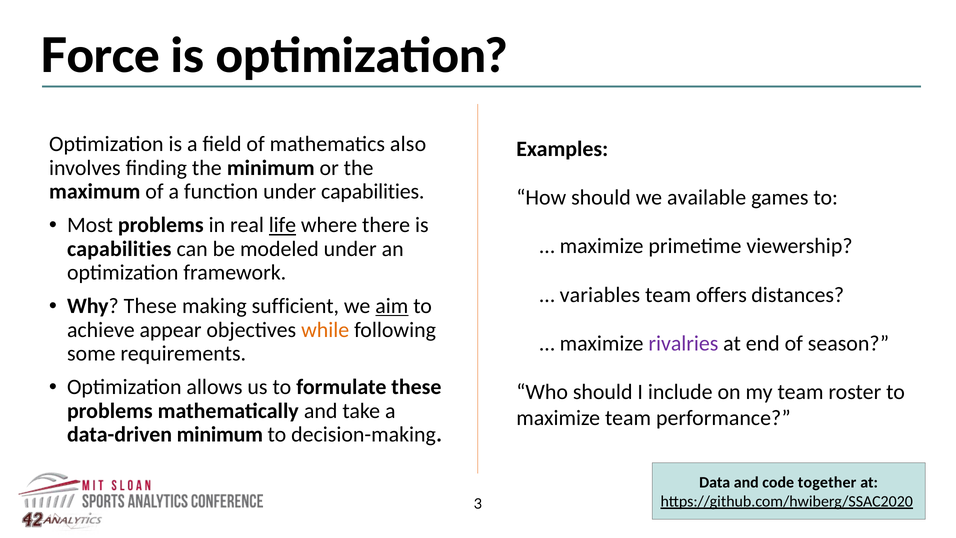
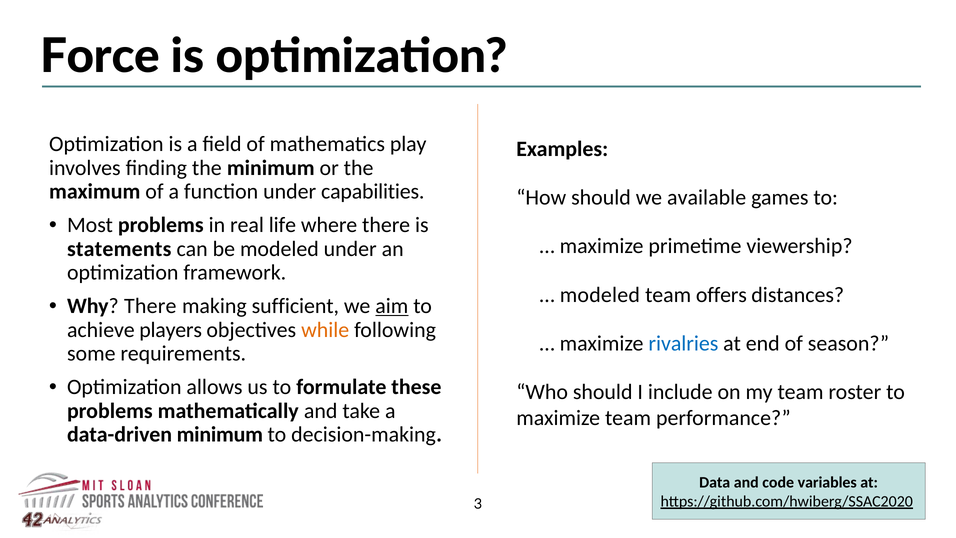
also: also -> play (408, 144)
life underline: present -> none (282, 225)
capabilities: capabilities -> statements (119, 249)
variables: variables -> modeled (600, 295)
Why These: These -> There (150, 306)
appear: appear -> players (171, 330)
rivalries colour: purple -> blue (683, 343)
together: together -> variables (827, 482)
